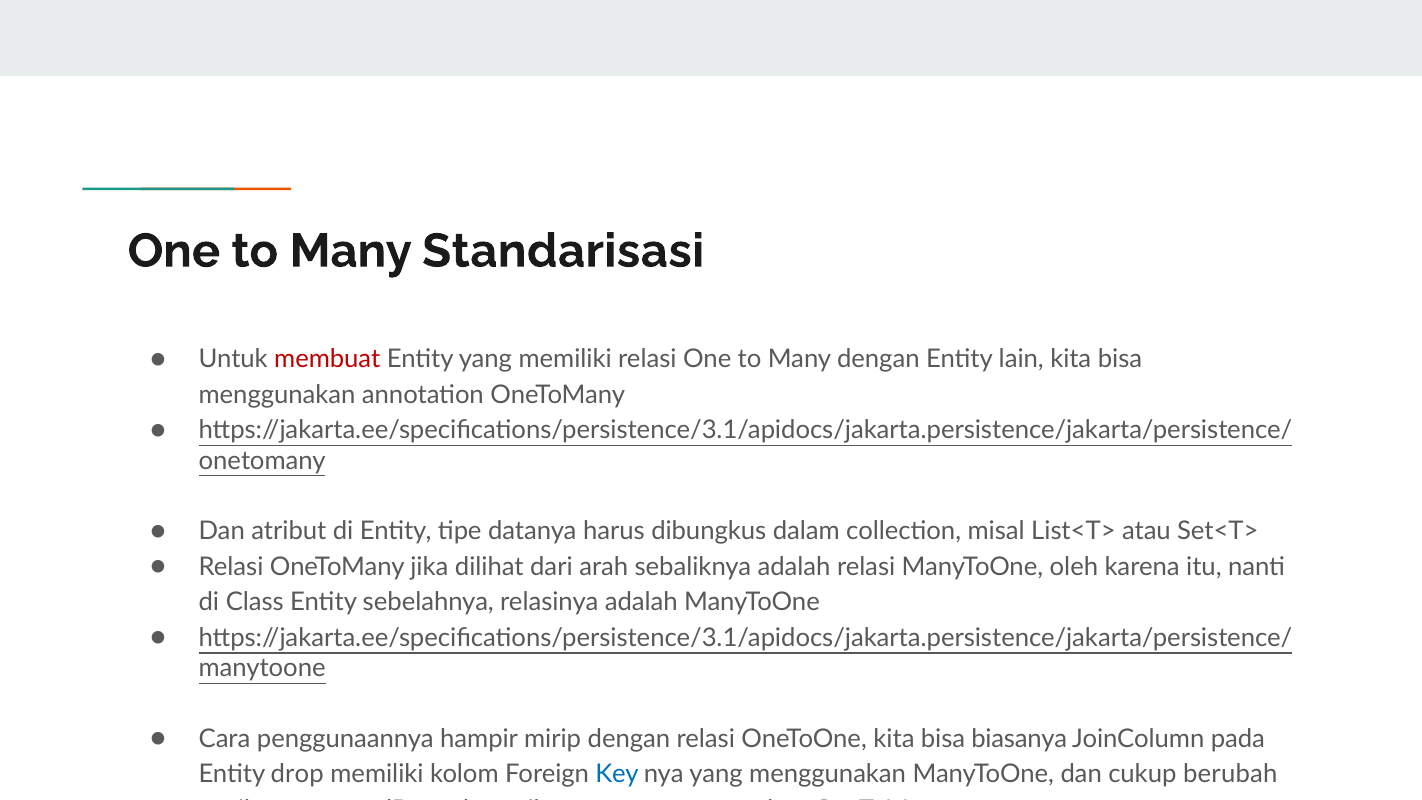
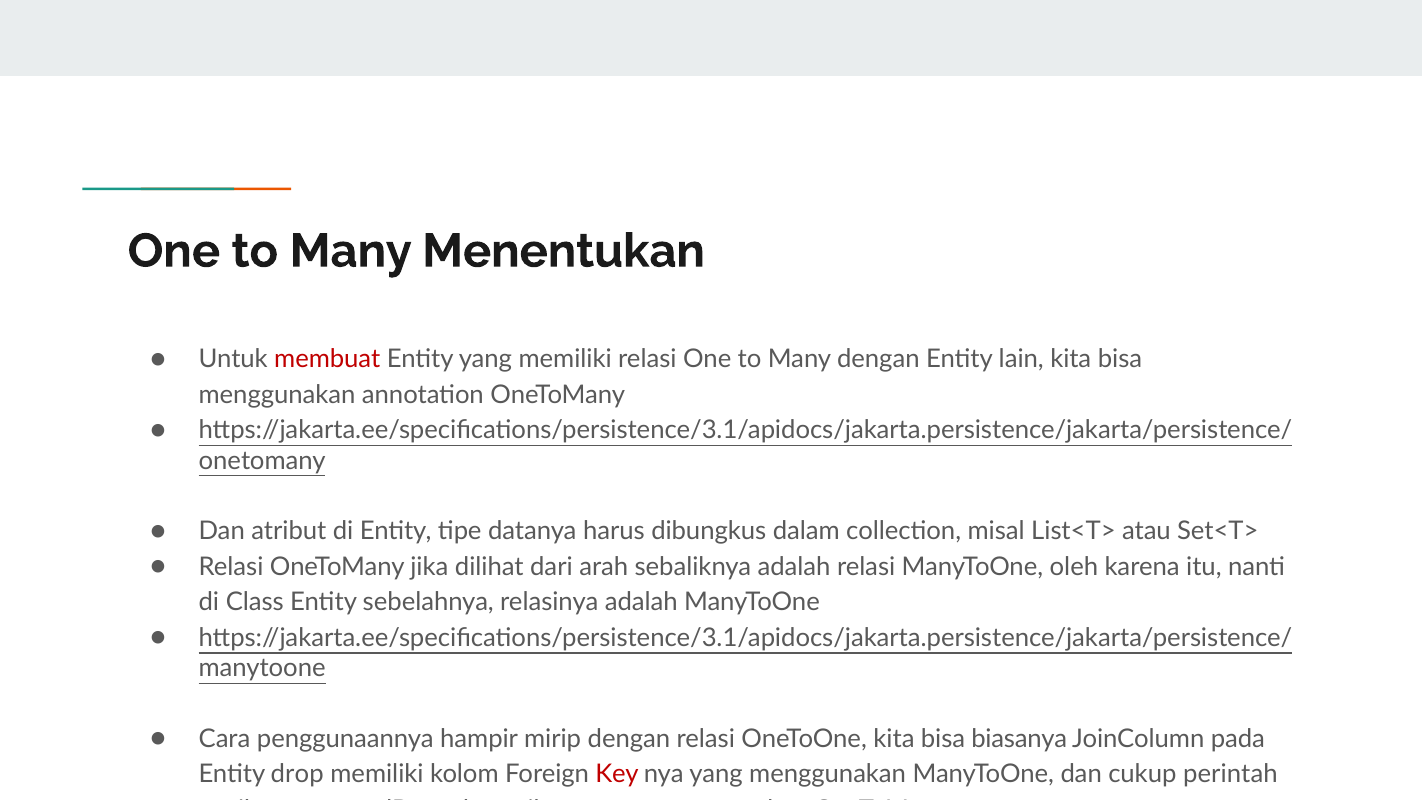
Standarisasi: Standarisasi -> Menentukan (564, 251)
Key colour: blue -> red (617, 774)
berubah: berubah -> perintah (1230, 774)
